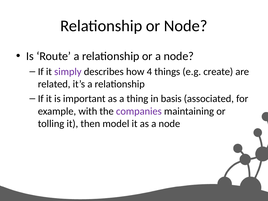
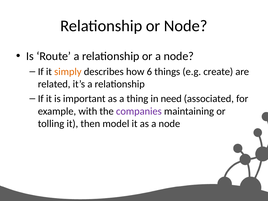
simply colour: purple -> orange (68, 72)
4: 4 -> 6 (149, 72)
basis: basis -> need (171, 99)
